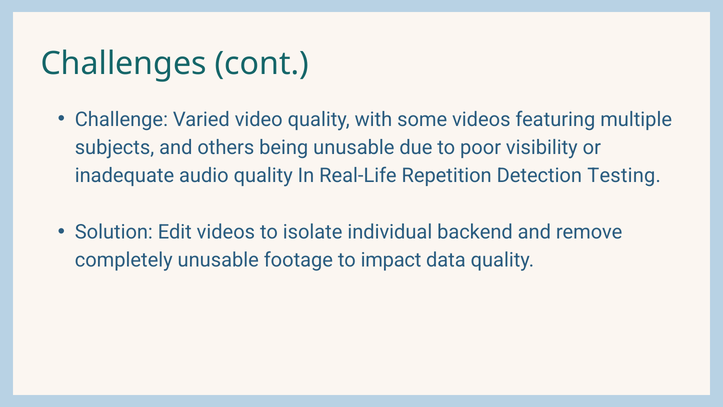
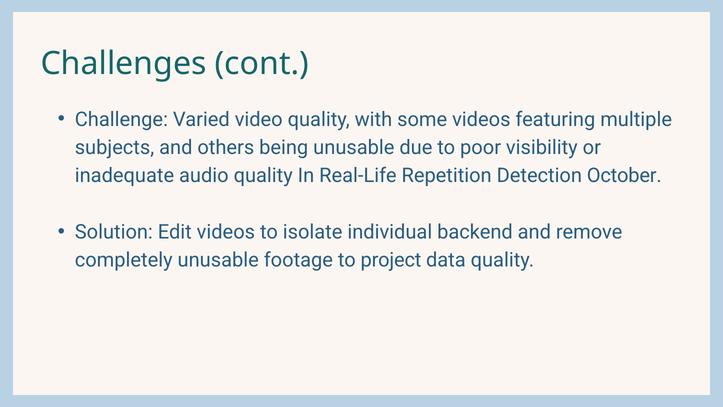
Testing: Testing -> October (624, 176)
impact: impact -> project (391, 260)
